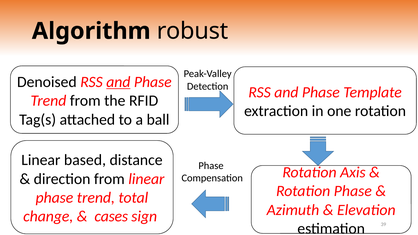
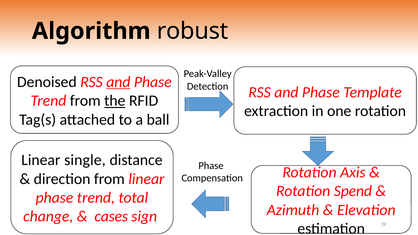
the underline: none -> present (115, 101)
based: based -> single (85, 160)
Rotation Phase: Phase -> Spend (353, 191)
